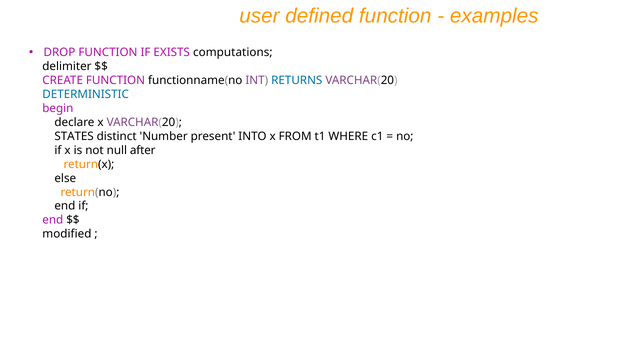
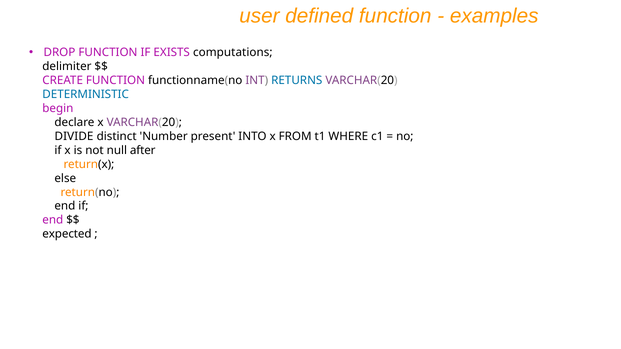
STATES: STATES -> DIVIDE (74, 136)
modified: modified -> expected (67, 234)
